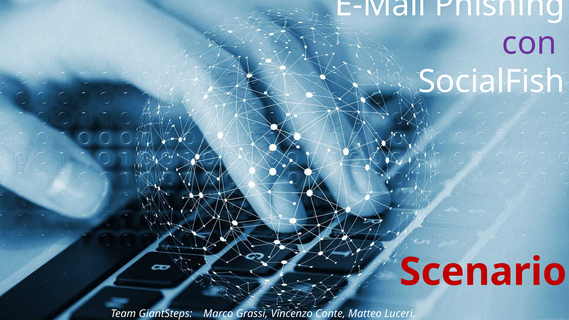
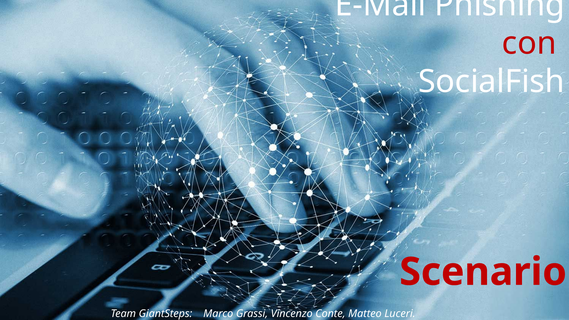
con colour: purple -> red (529, 43)
